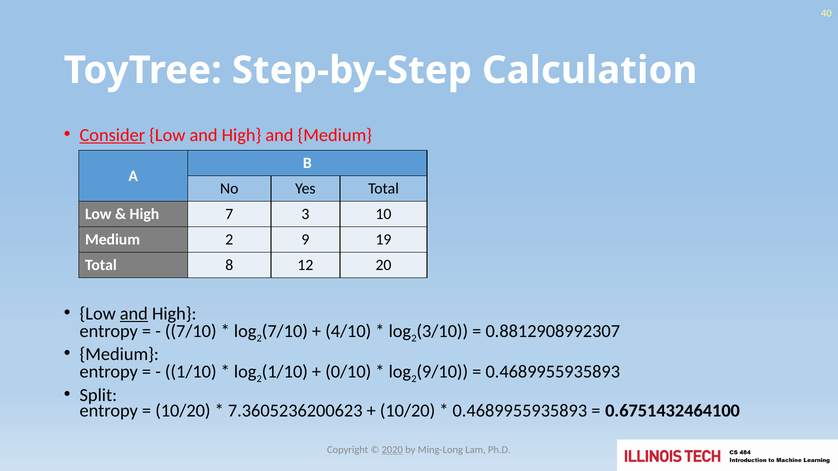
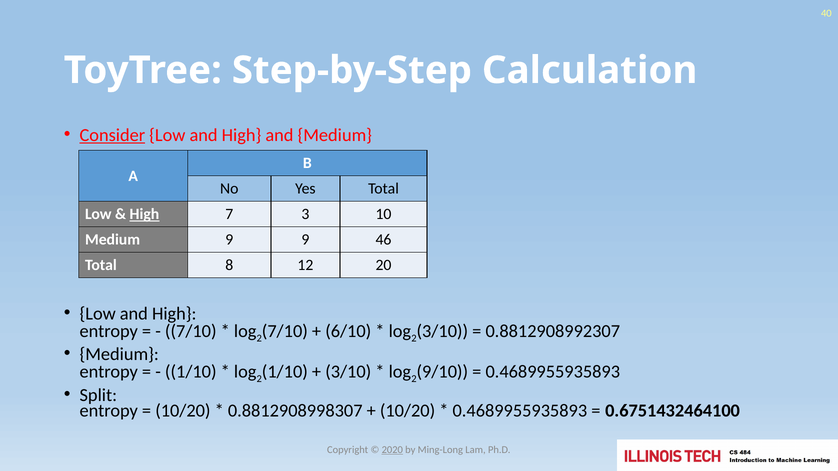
High underline: none -> present (144, 214)
Medium 2: 2 -> 9 (229, 240)
19: 19 -> 46 (383, 240)
and underline: present -> none (134, 314)
4/10: 4/10 -> 6/10 (348, 331)
0/10: 0/10 -> 3/10 (348, 372)
7.3605236200623: 7.3605236200623 -> 0.8812908998307 (295, 411)
